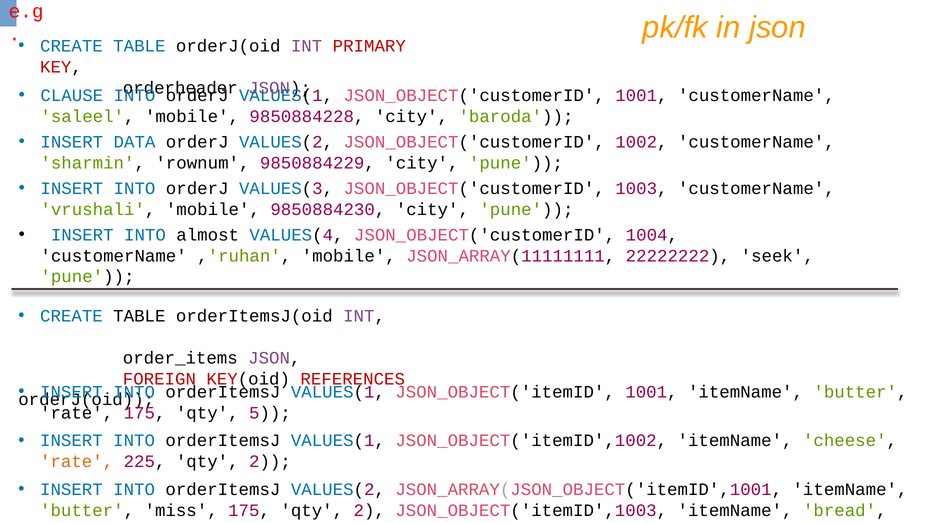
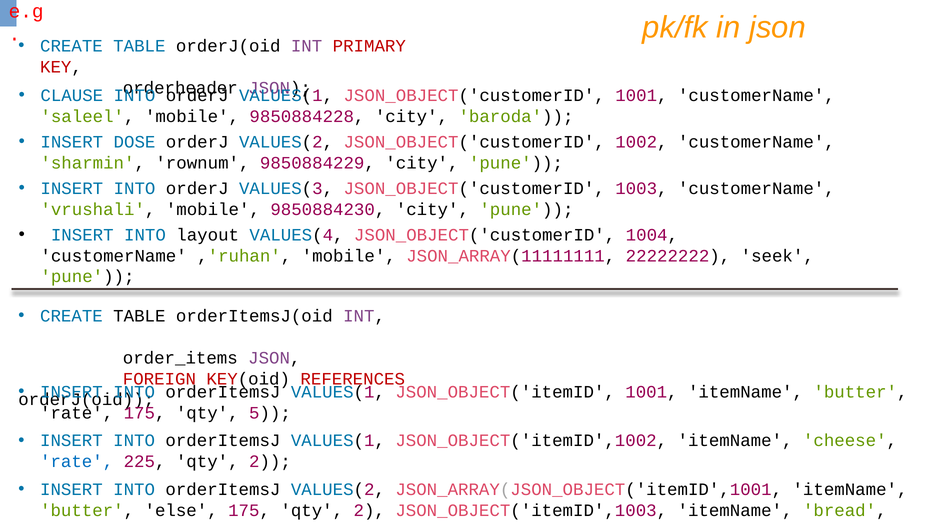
DATA: DATA -> DOSE (135, 142)
almost: almost -> layout (208, 235)
rate colour: orange -> blue (77, 461)
miss: miss -> else (181, 510)
